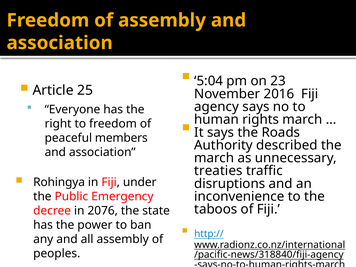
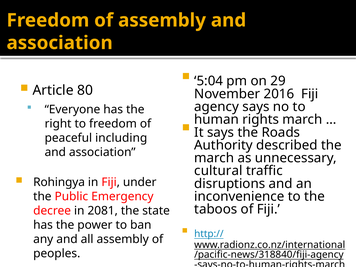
23: 23 -> 29 (278, 81)
25: 25 -> 80 (85, 90)
members: members -> including (121, 138)
treaties: treaties -> cultural (218, 171)
2076: 2076 -> 2081 (103, 211)
